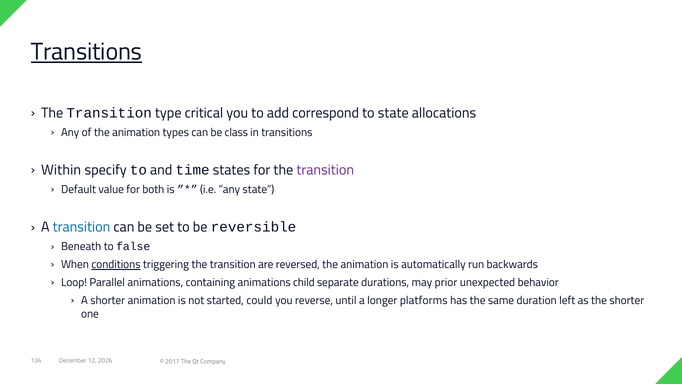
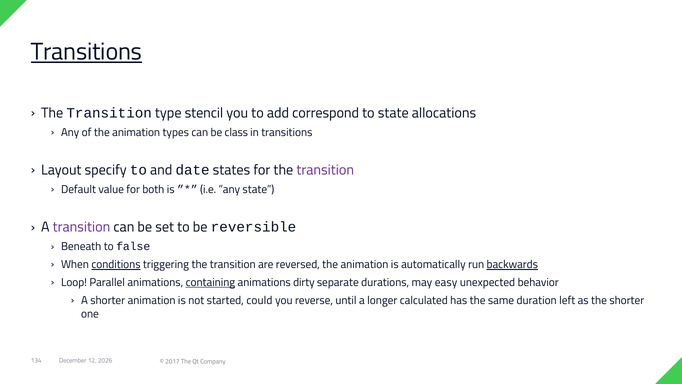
critical: critical -> stencil (204, 113)
Within: Within -> Layout (61, 170)
time: time -> date (193, 170)
transition colour: blue -> purple (81, 227)
backwards underline: none -> present (512, 264)
containing underline: none -> present (210, 282)
child: child -> dirty (304, 282)
prior: prior -> easy (446, 282)
platforms: platforms -> calculated (424, 300)
